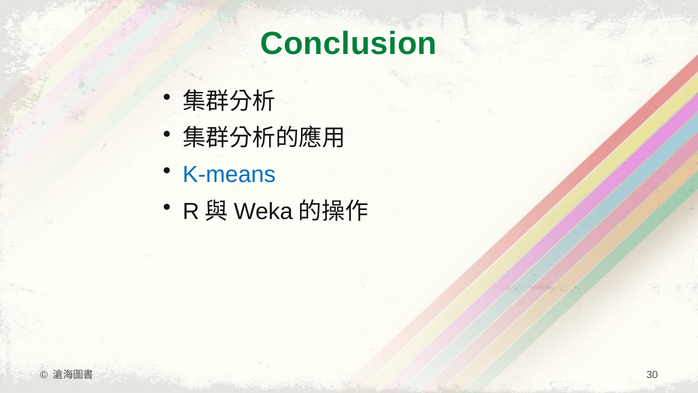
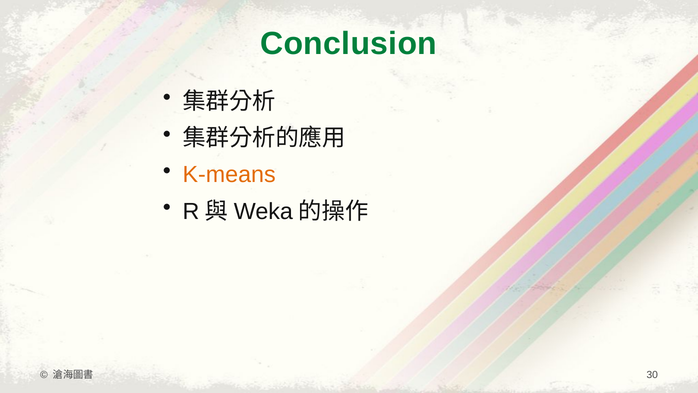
K-means colour: blue -> orange (229, 175)
